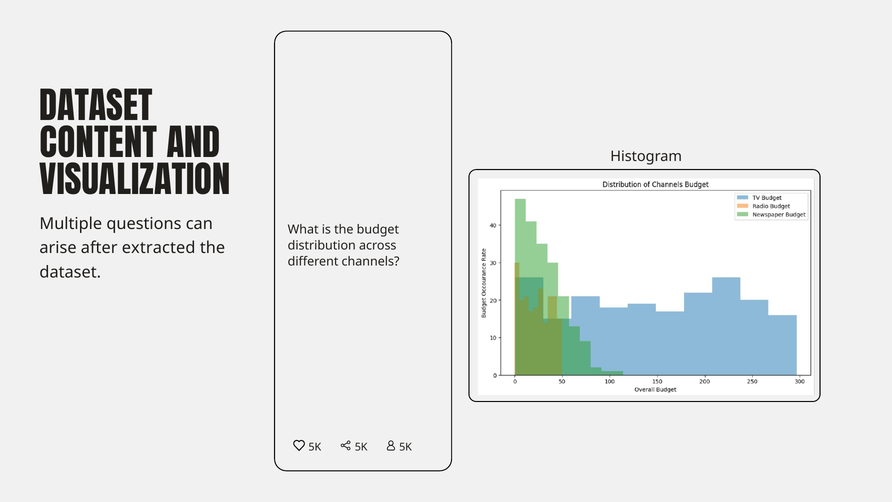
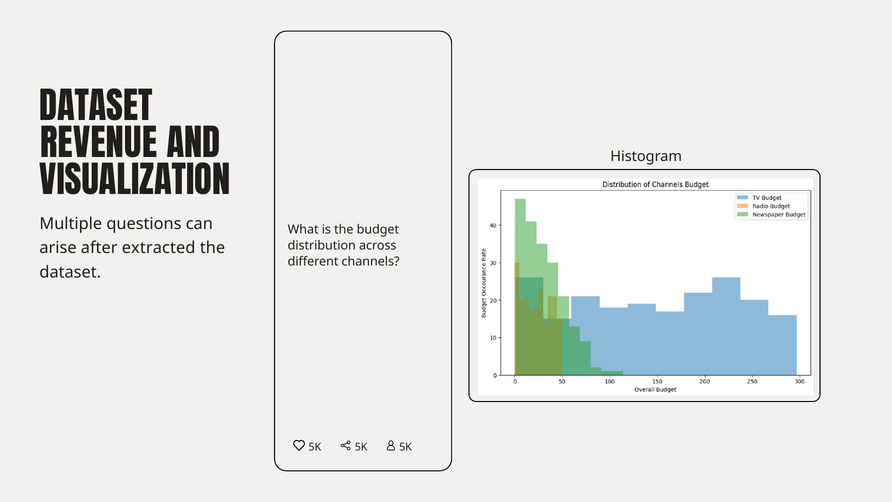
CONTENT: CONTENT -> REVENUE (99, 145)
